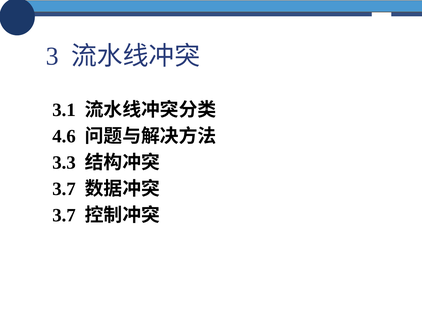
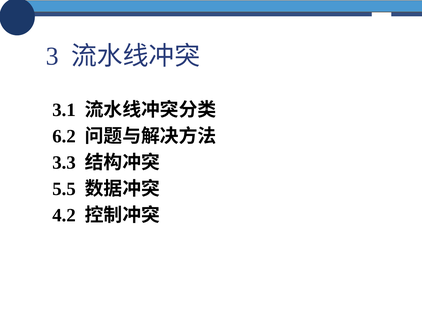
4.6: 4.6 -> 6.2 (64, 136)
3.7: 3.7 -> 5.5 (64, 189)
3.7: 3.7 -> 4.2 (64, 215)
